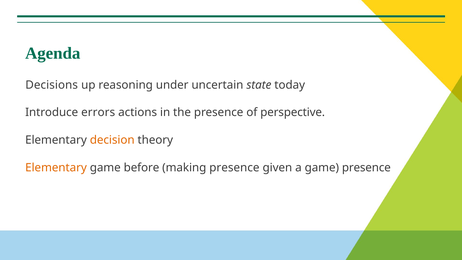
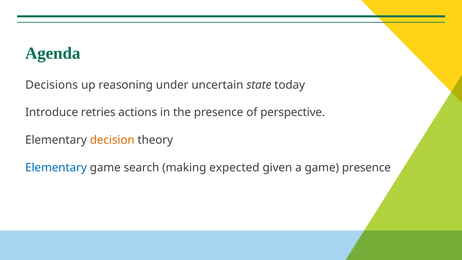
errors: errors -> retries (98, 112)
Elementary colour: orange -> blue (56, 167)
before: before -> search (142, 167)
making presence: presence -> expected (234, 167)
